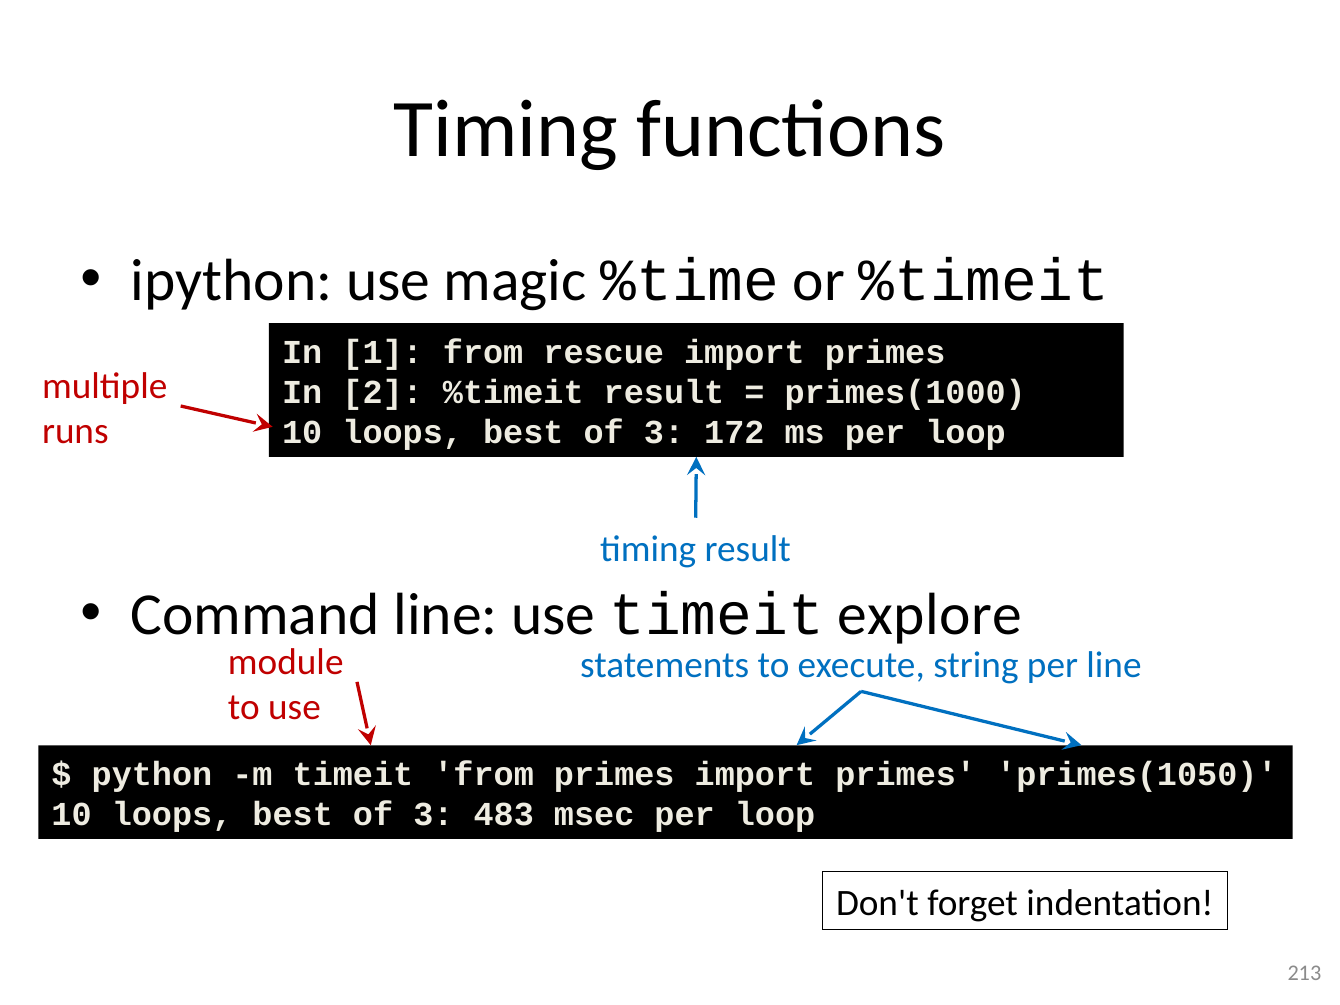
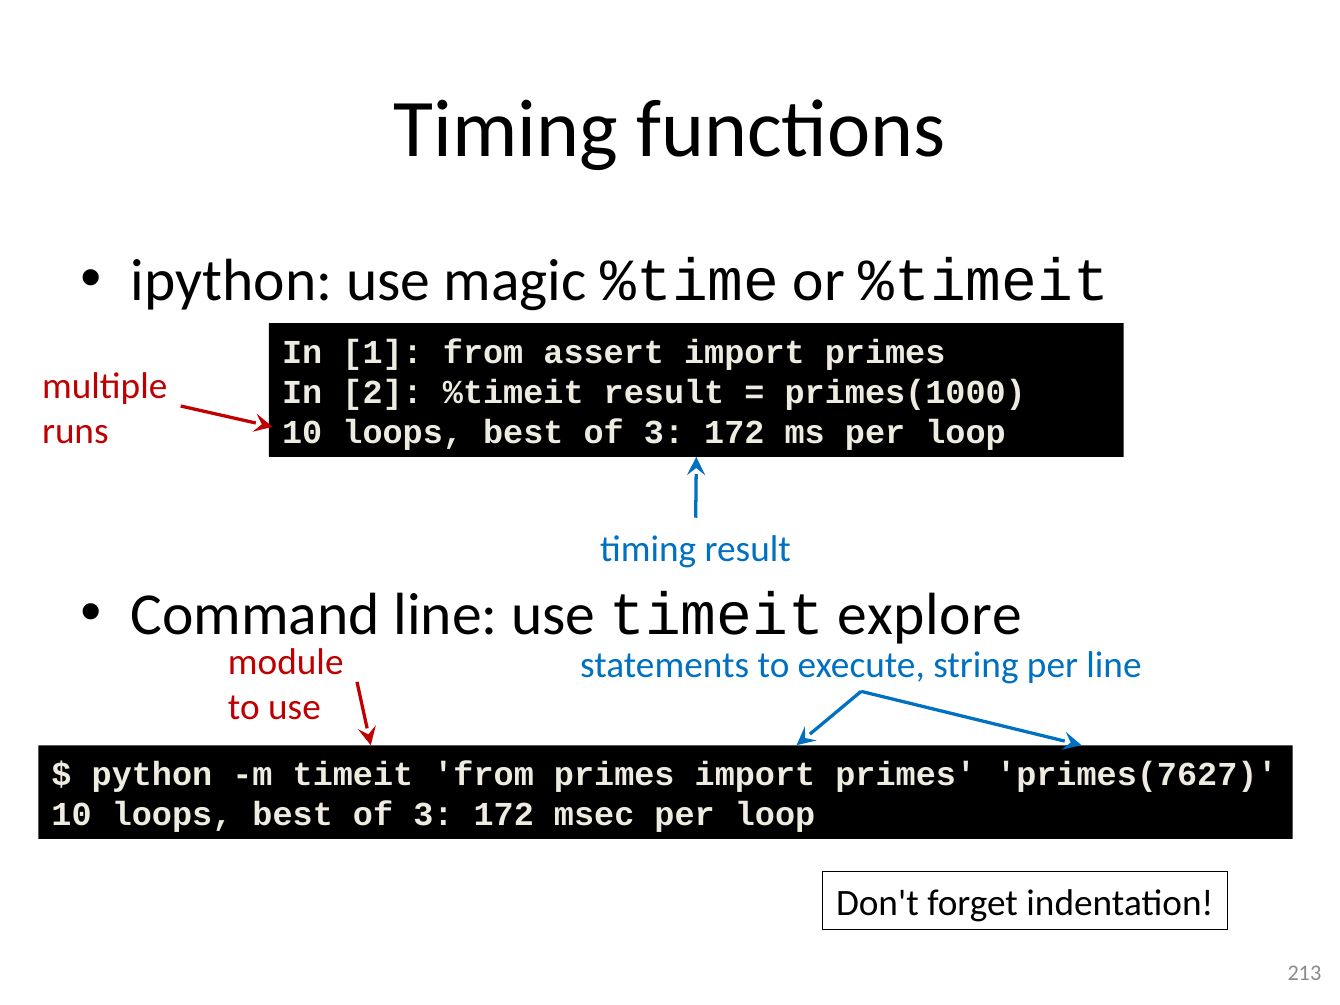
rescue: rescue -> assert (604, 352)
primes(1050: primes(1050 -> primes(7627 (1137, 774)
483: 483 -> 172 (504, 815)
